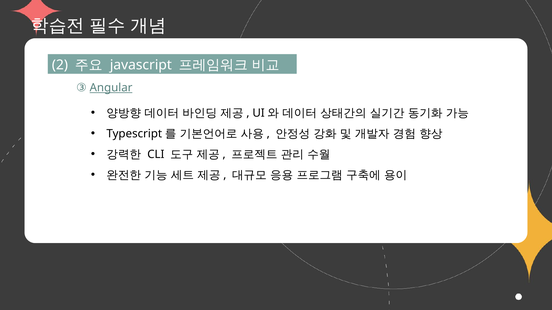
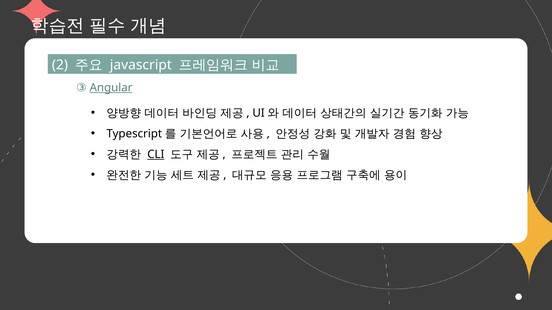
CLI underline: none -> present (156, 155)
